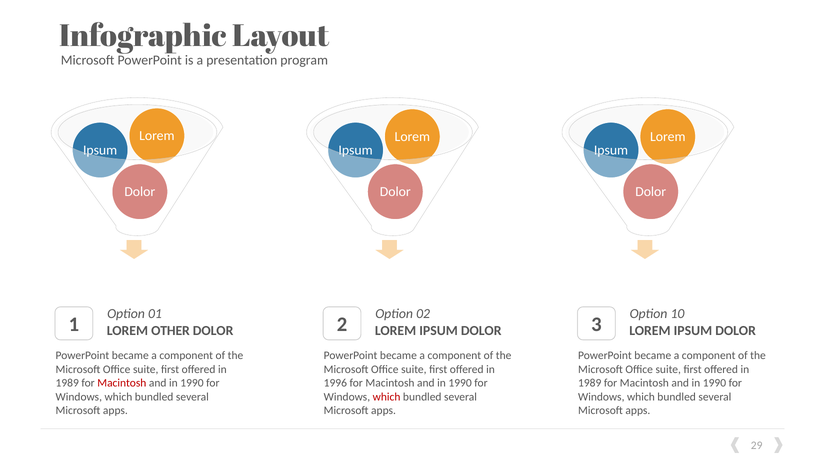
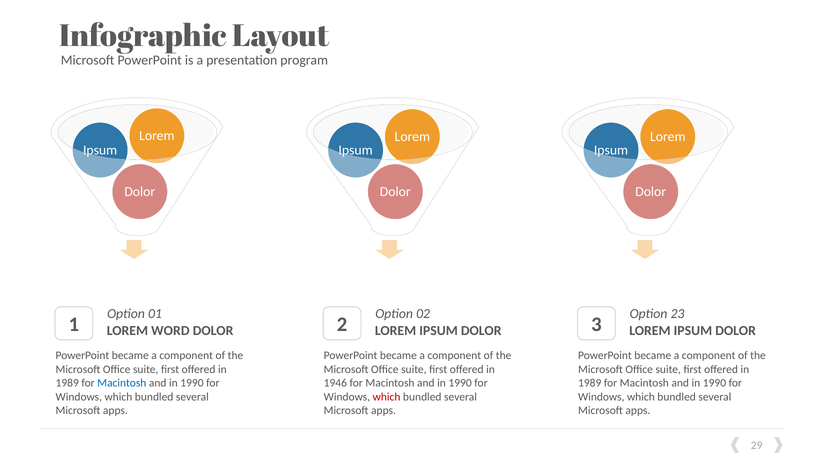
10: 10 -> 23 (677, 314)
OTHER: OTHER -> WORD (170, 331)
Macintosh colour: red -> blue (122, 383)
1996: 1996 -> 1946 (335, 383)
